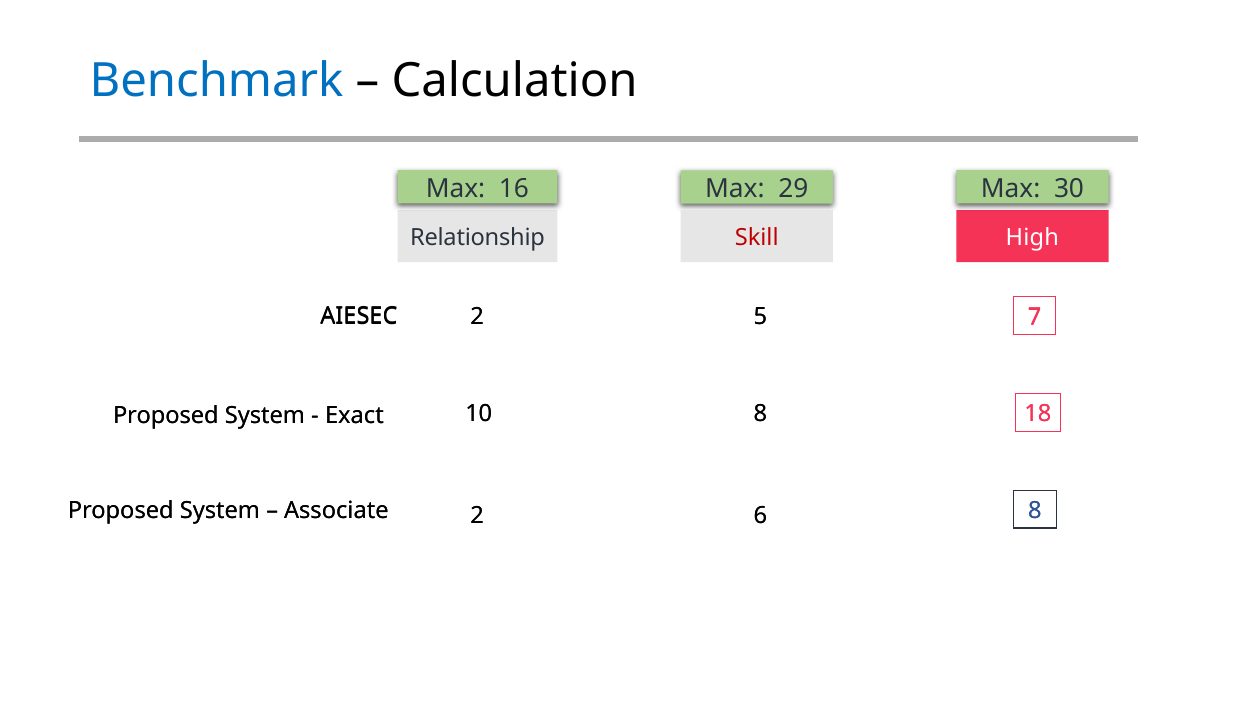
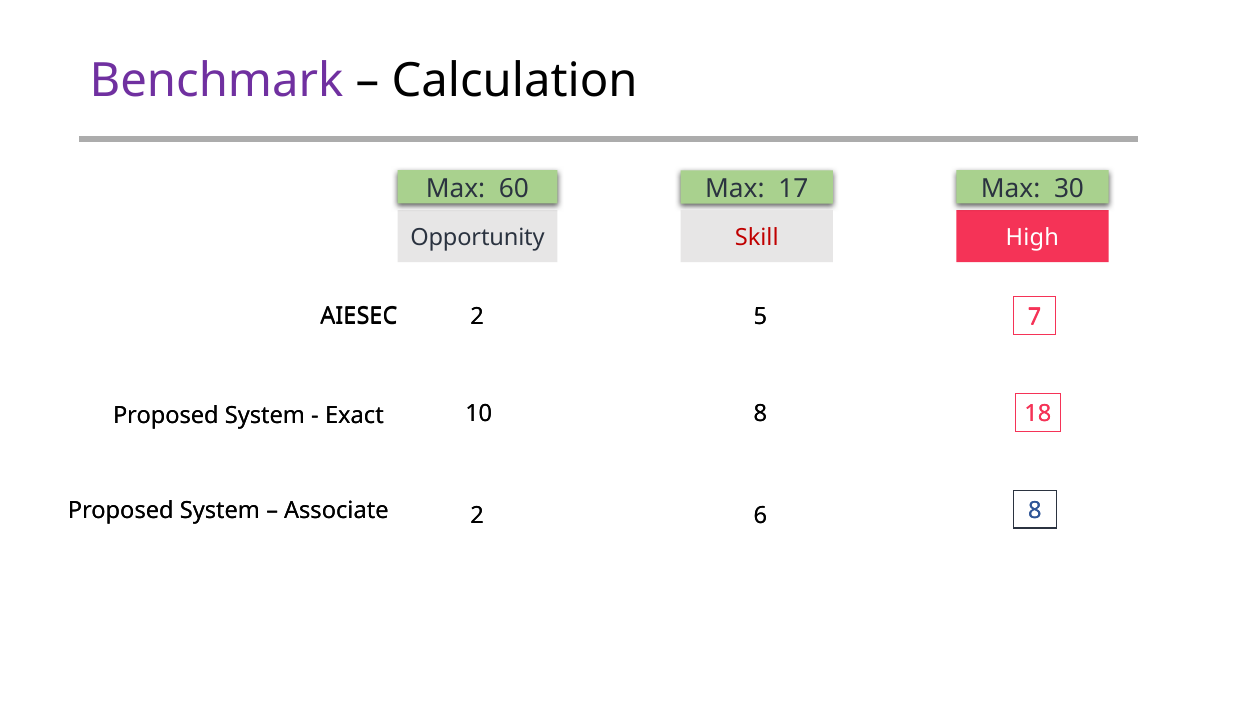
Benchmark colour: blue -> purple (216, 81)
16: 16 -> 60 (514, 189)
29: 29 -> 17 (793, 189)
Relationship: Relationship -> Opportunity (477, 238)
